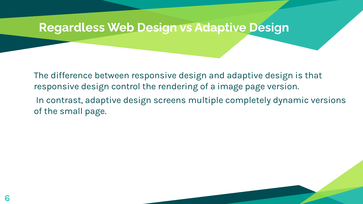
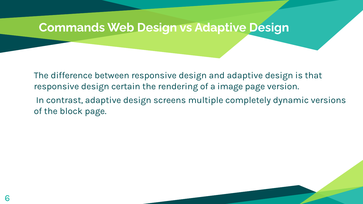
Regardless: Regardless -> Commands (72, 28)
control: control -> certain (126, 86)
small: small -> block (71, 111)
